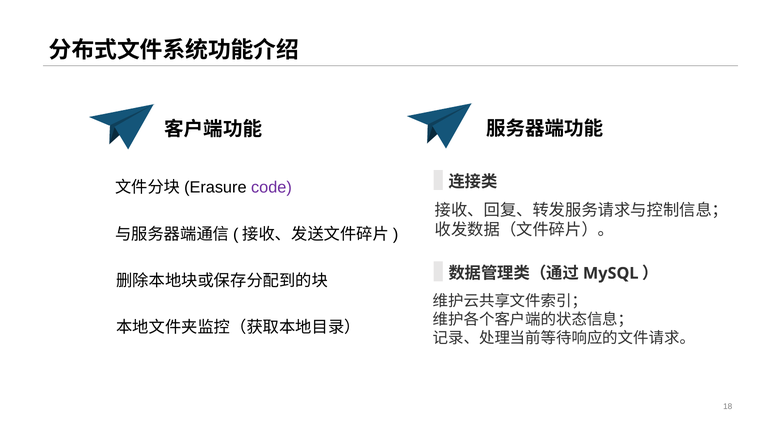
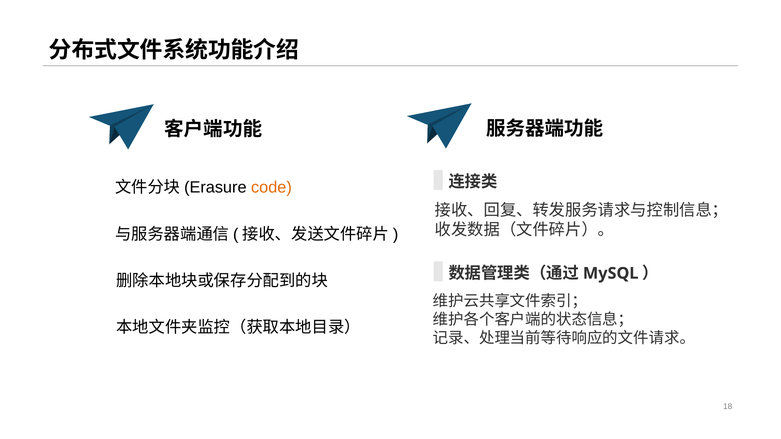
code colour: purple -> orange (271, 188)
